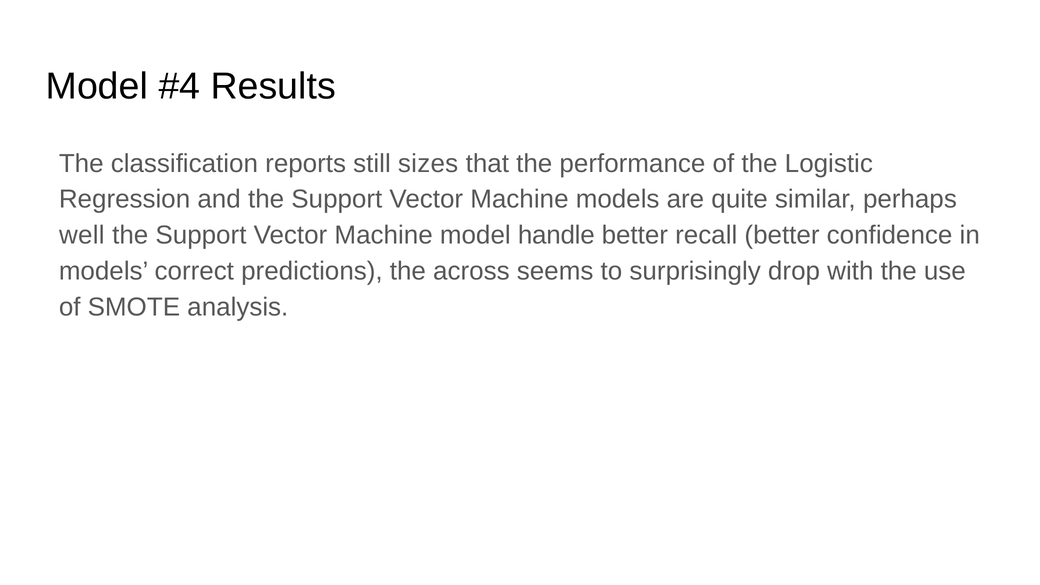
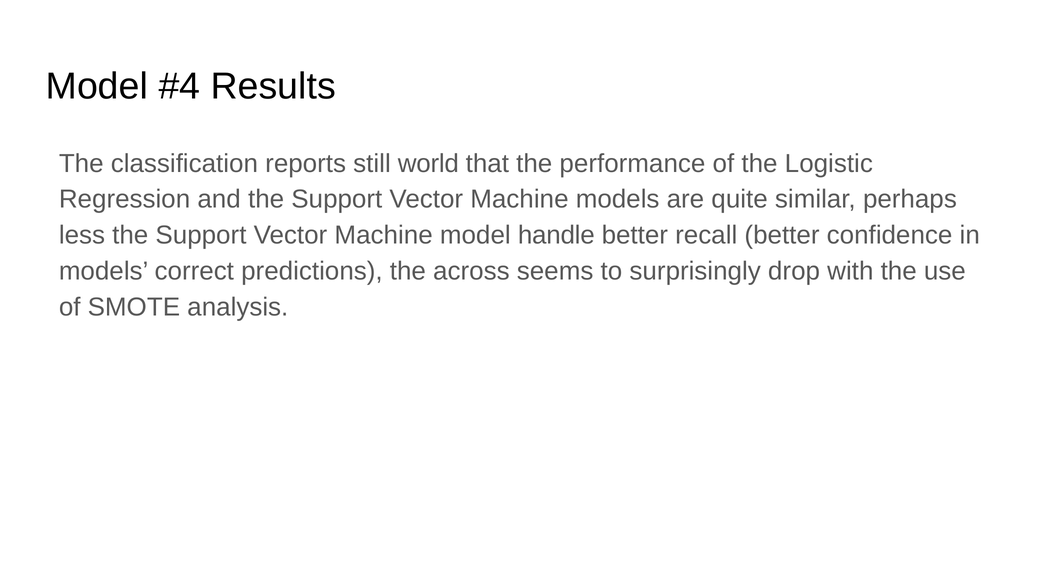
sizes: sizes -> world (428, 164)
well: well -> less (82, 235)
